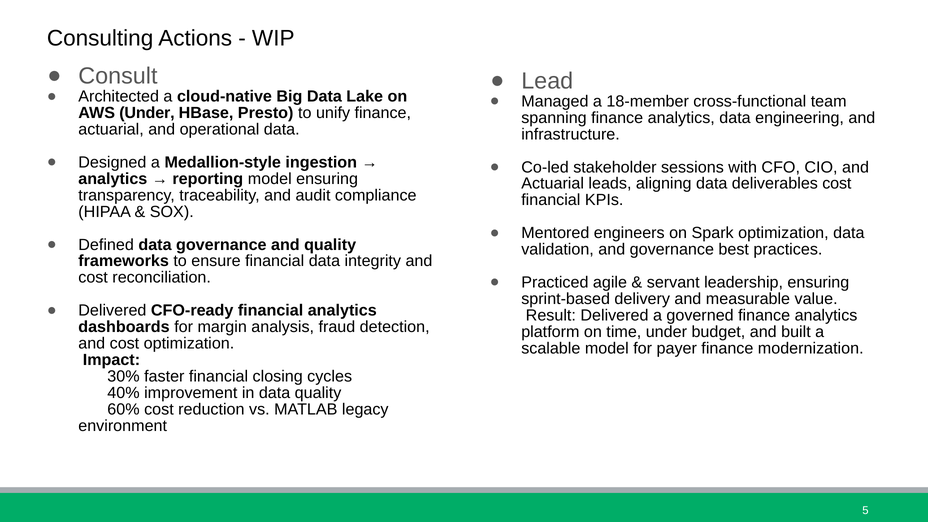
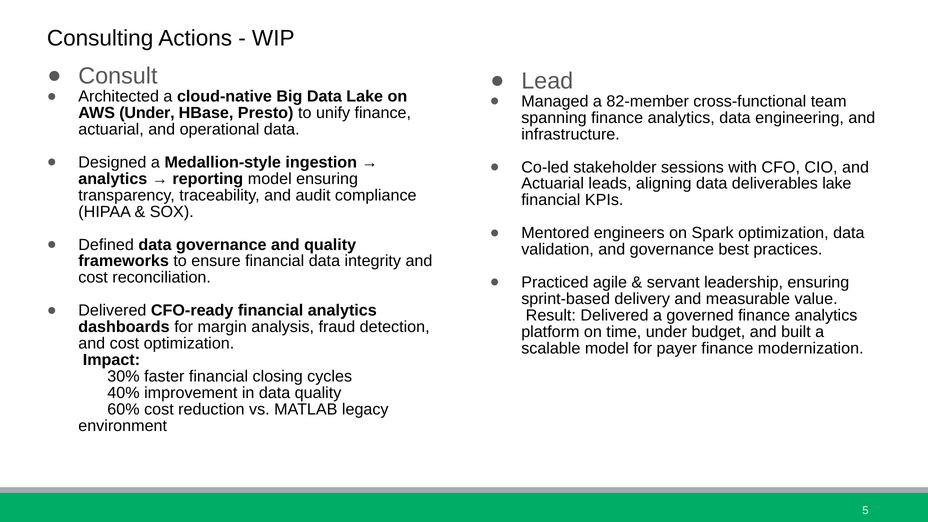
18-member: 18-member -> 82-member (648, 101)
deliverables cost: cost -> lake (837, 184)
